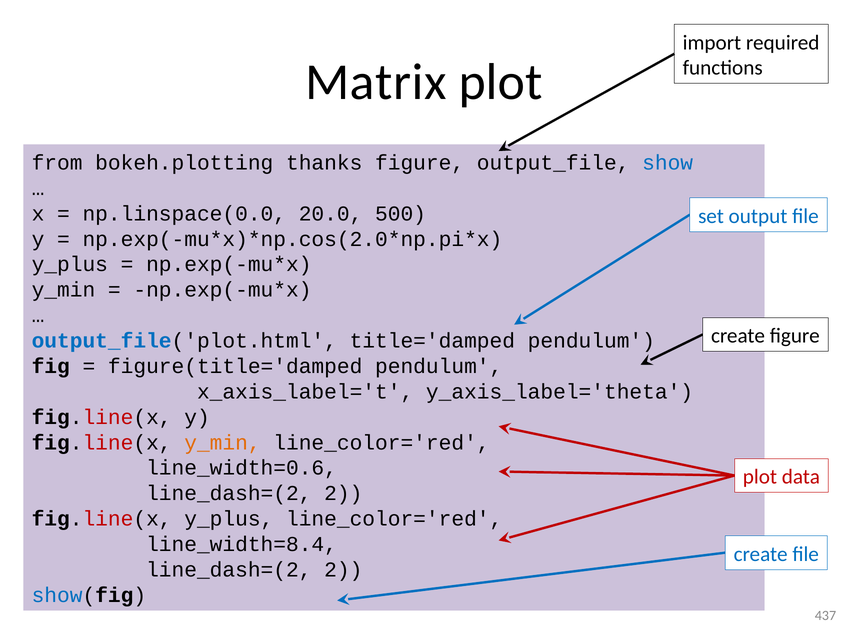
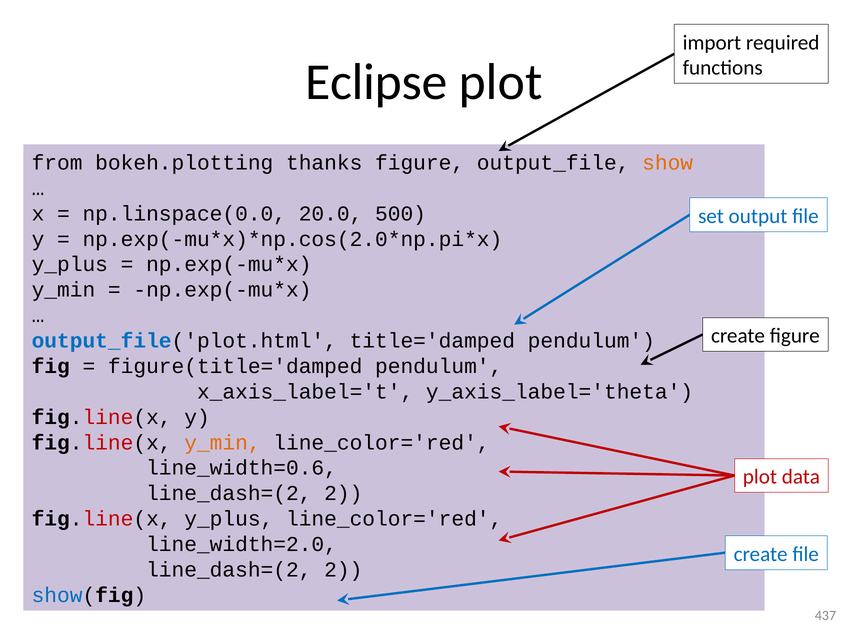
Matrix: Matrix -> Eclipse (376, 82)
show colour: blue -> orange (668, 163)
line_width=8.4: line_width=8.4 -> line_width=2.0 (242, 544)
